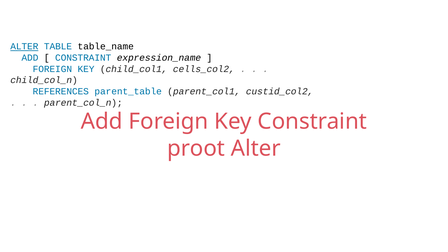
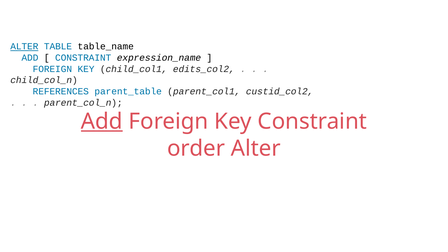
cells_col2: cells_col2 -> edits_col2 (204, 69)
Add underline: none -> present (102, 121)
proot: proot -> order (196, 148)
